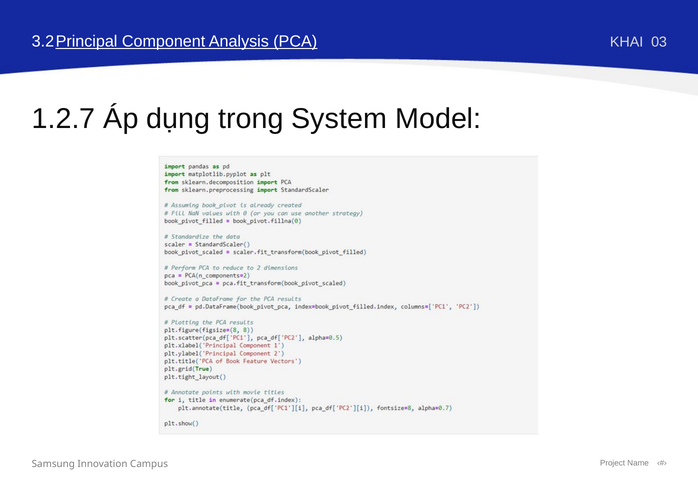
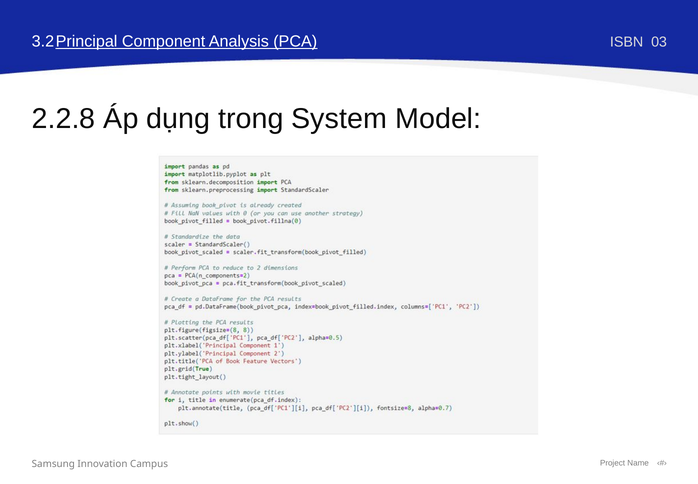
KHAI: KHAI -> ISBN (627, 42)
1.2.7: 1.2.7 -> 2.2.8 (64, 119)
